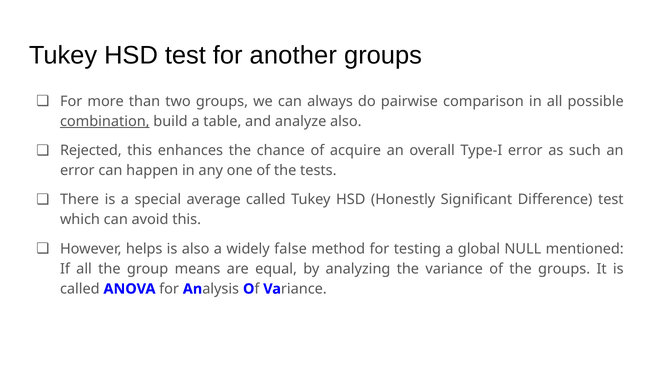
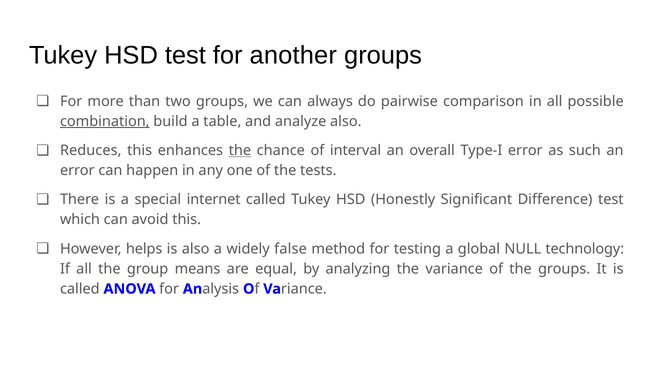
Rejected: Rejected -> Reduces (91, 151)
the underline: none -> present (240, 151)
acquire: acquire -> interval (356, 151)
average: average -> internet (214, 200)
mentioned: mentioned -> technology (585, 249)
